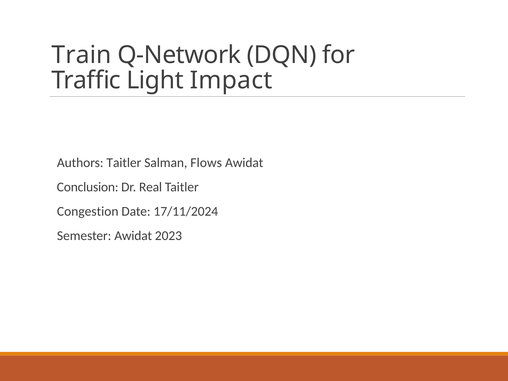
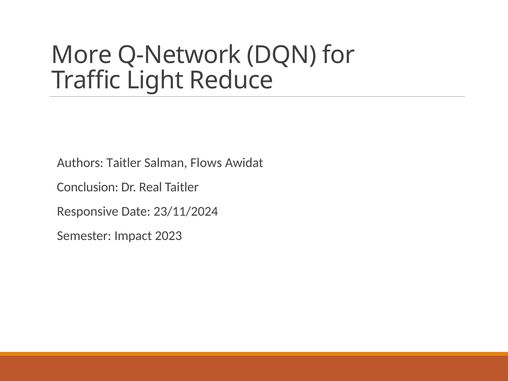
Train: Train -> More (82, 55)
Impact: Impact -> Reduce (231, 80)
Congestion: Congestion -> Responsive (88, 211)
17/11/2024: 17/11/2024 -> 23/11/2024 (186, 211)
Semester Awidat: Awidat -> Impact (133, 236)
